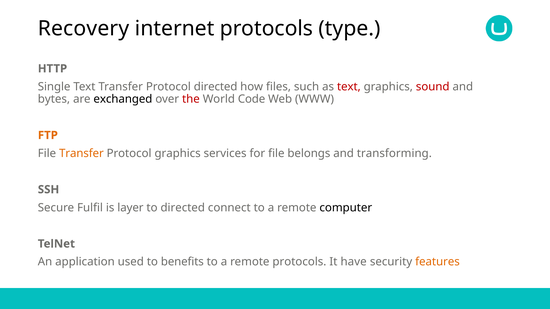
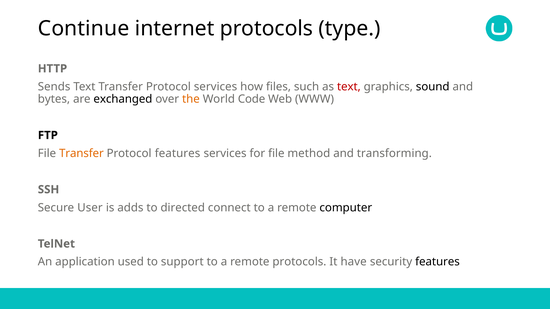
Recovery: Recovery -> Continue (84, 28)
Single: Single -> Sends (54, 87)
Protocol directed: directed -> services (216, 87)
sound colour: red -> black (433, 87)
the colour: red -> orange (191, 99)
FTP colour: orange -> black (48, 135)
Protocol graphics: graphics -> features (178, 154)
belongs: belongs -> method (309, 154)
Fulfil: Fulfil -> User (90, 208)
layer: layer -> adds (130, 208)
benefits: benefits -> support (182, 262)
features colour: orange -> black (437, 262)
